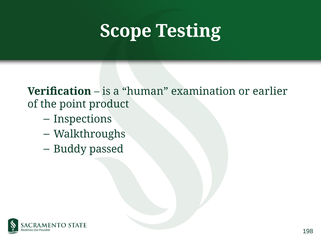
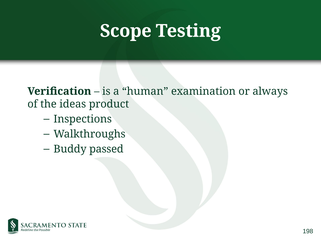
earlier: earlier -> always (270, 91)
point: point -> ideas (73, 104)
